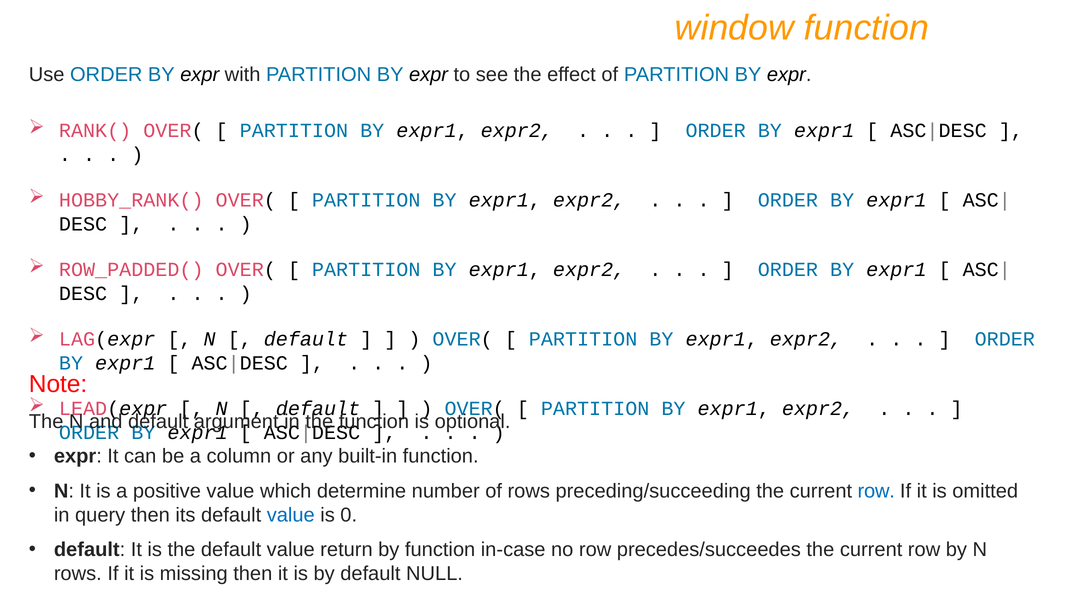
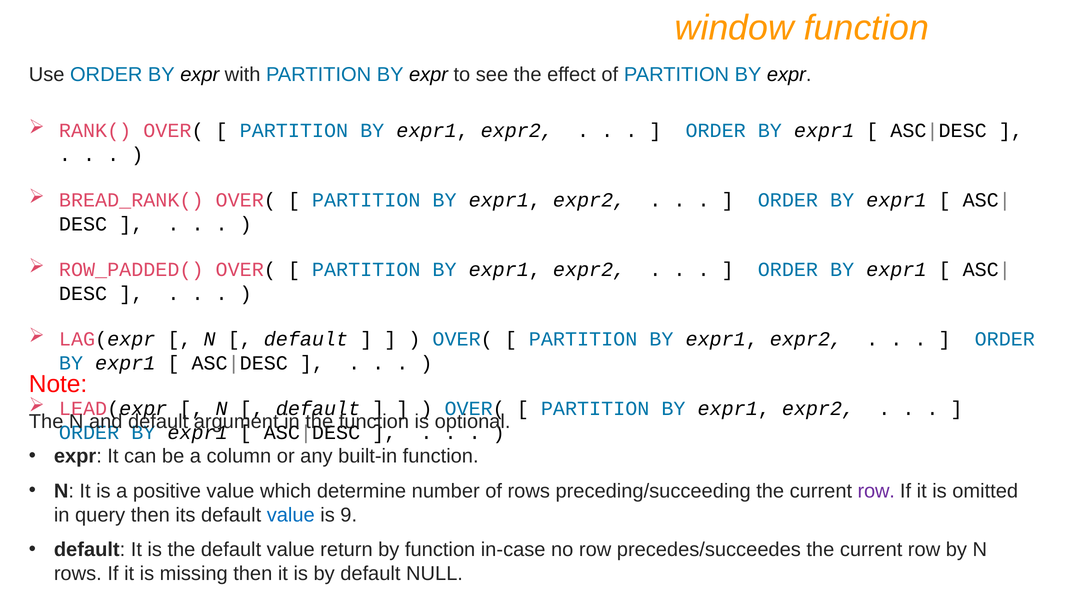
HOBBY_RANK(: HOBBY_RANK( -> BREAD_RANK( (131, 200)
row colour: blue -> purple (876, 491)
0: 0 -> 9 (349, 515)
